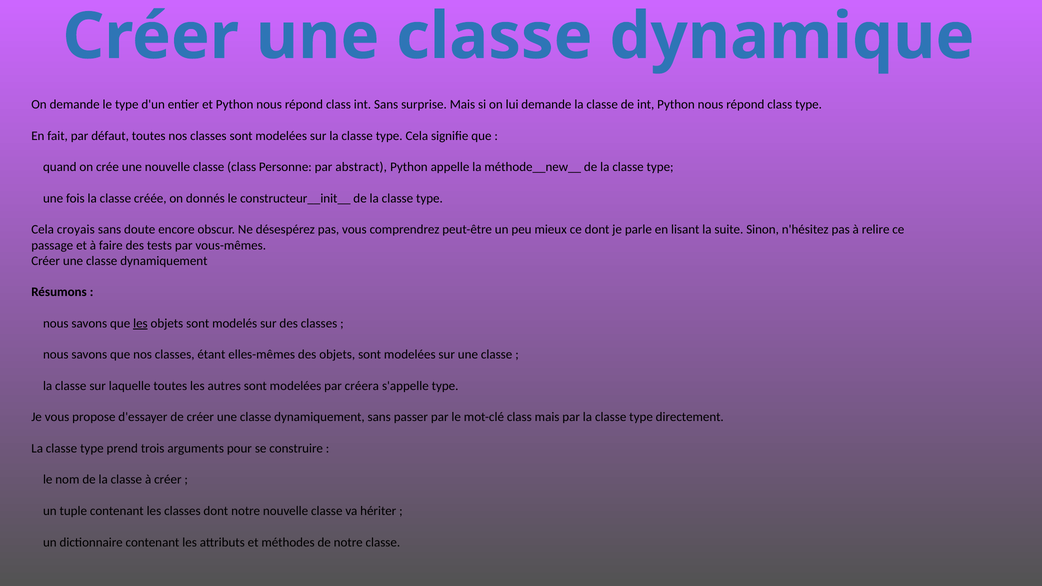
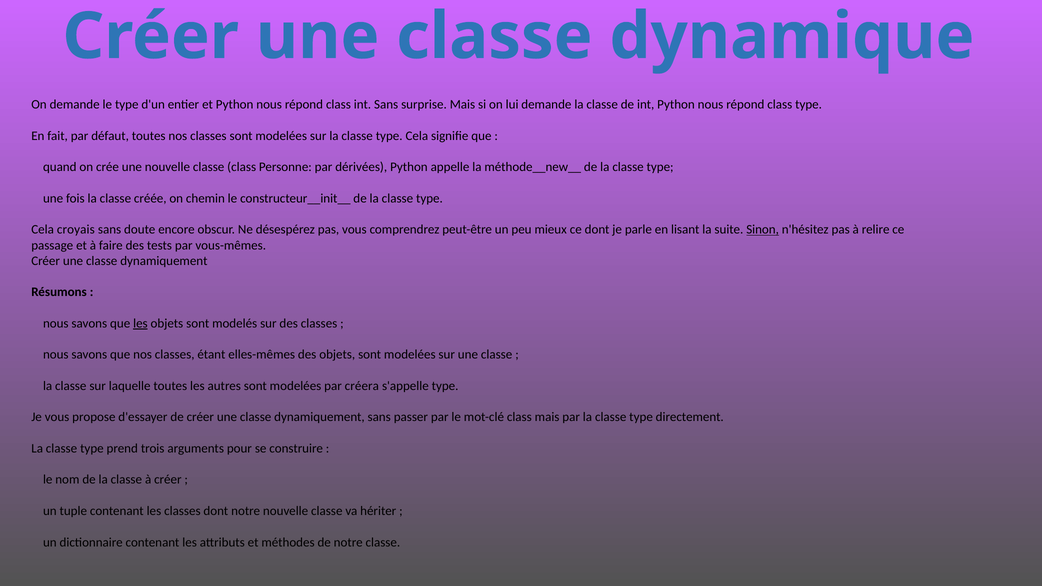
abstract: abstract -> dérivées (361, 167)
donnés: donnés -> chemin (205, 198)
Sinon underline: none -> present (763, 230)
